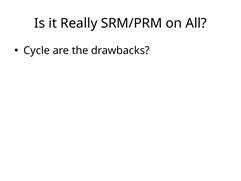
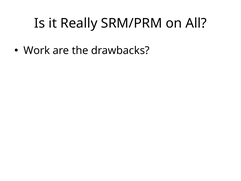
Cycle: Cycle -> Work (37, 51)
